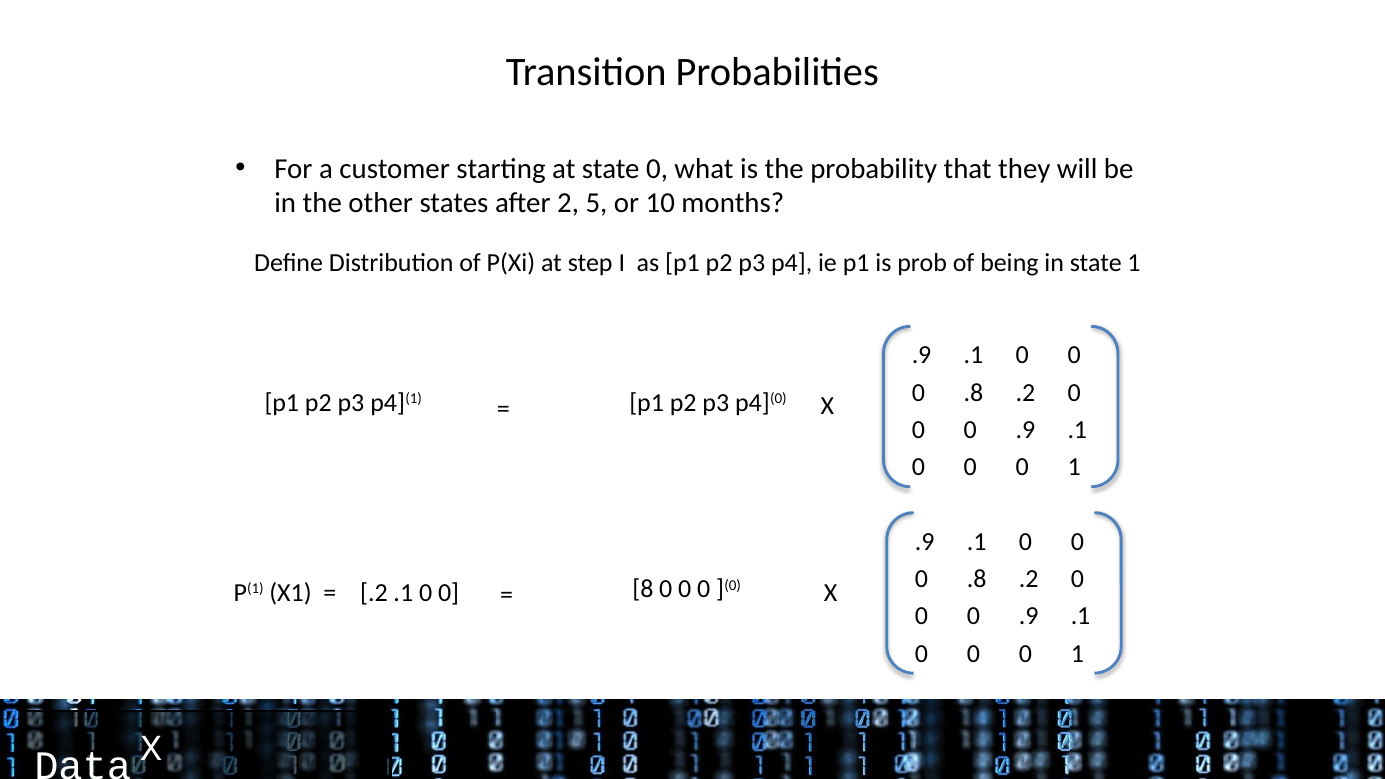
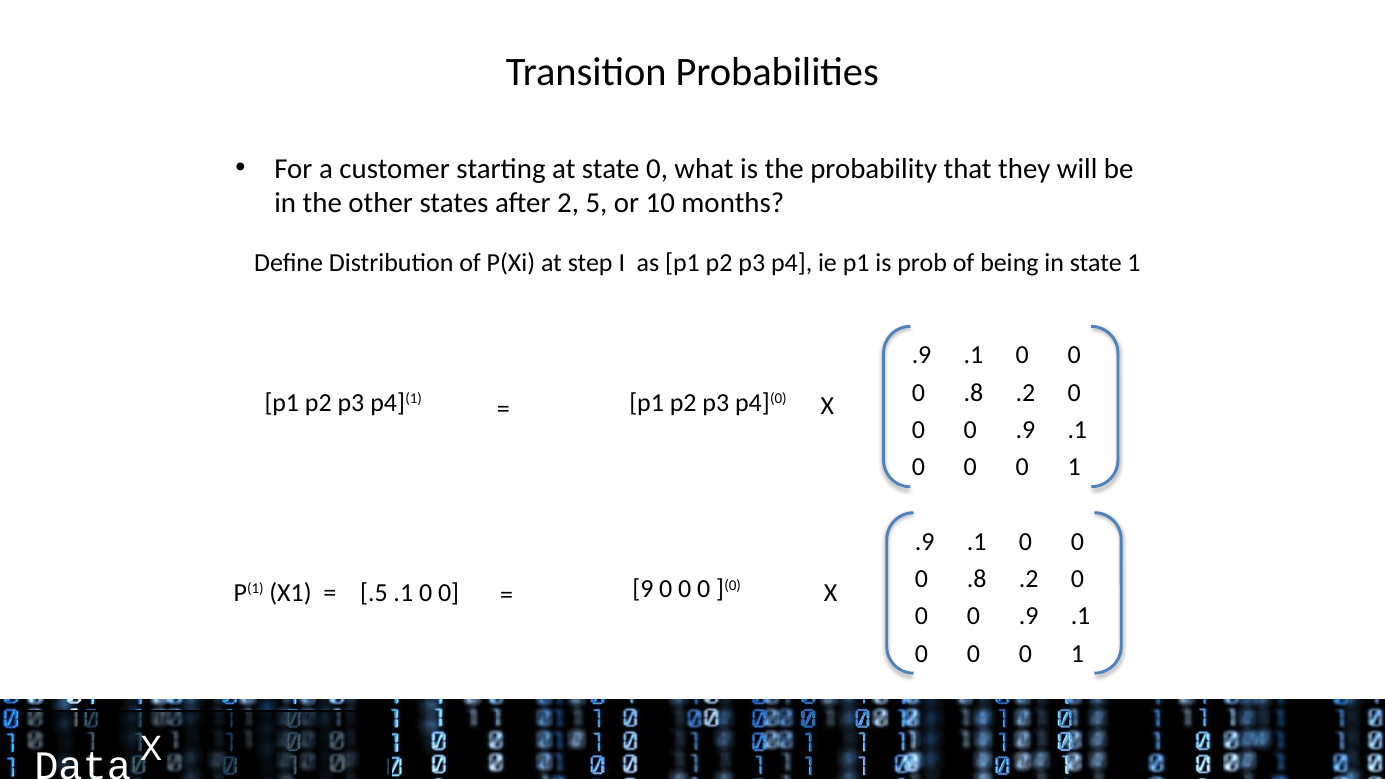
8: 8 -> 9 (643, 589)
.2: .2 -> .5 (374, 593)
